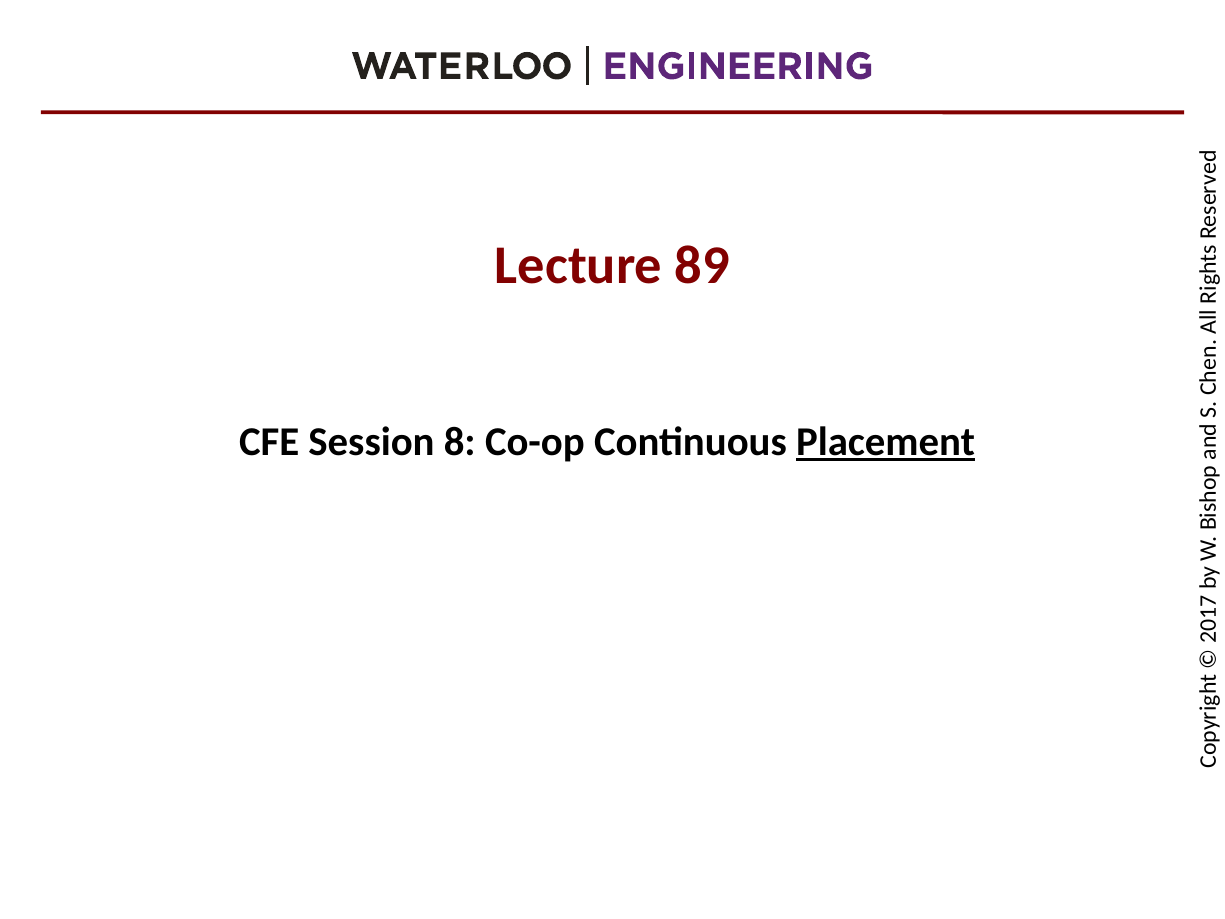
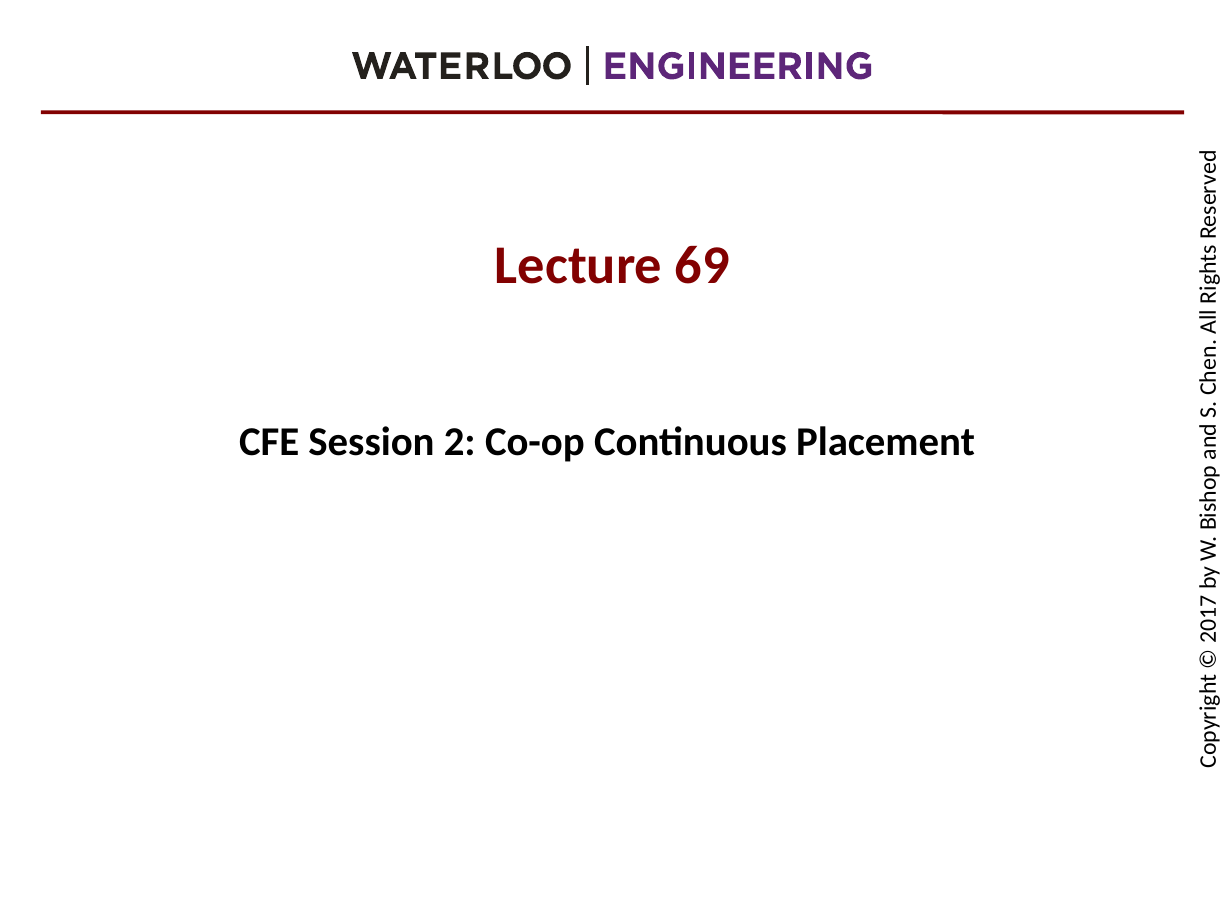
89: 89 -> 69 (702, 266)
Session 8: 8 -> 2 (460, 442)
Placement underline: present -> none (886, 442)
